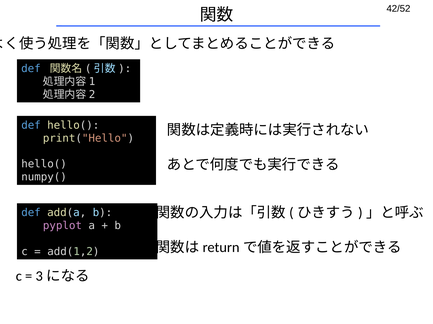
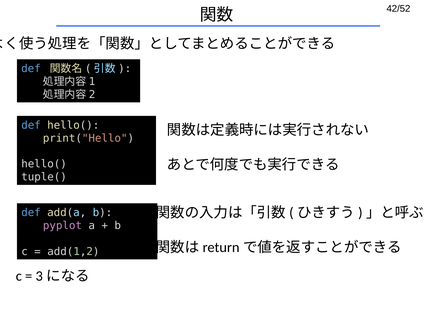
numpy(: numpy( -> tuple( (44, 177)
